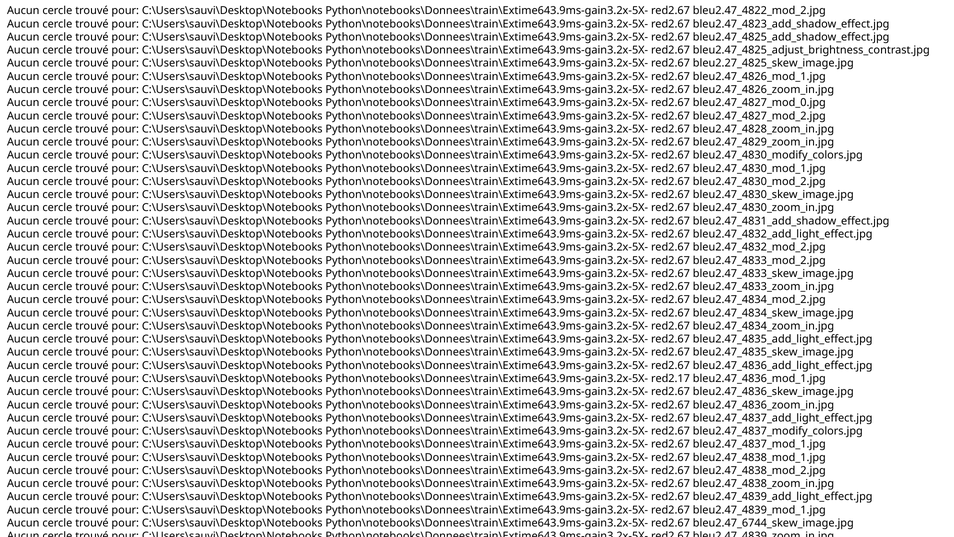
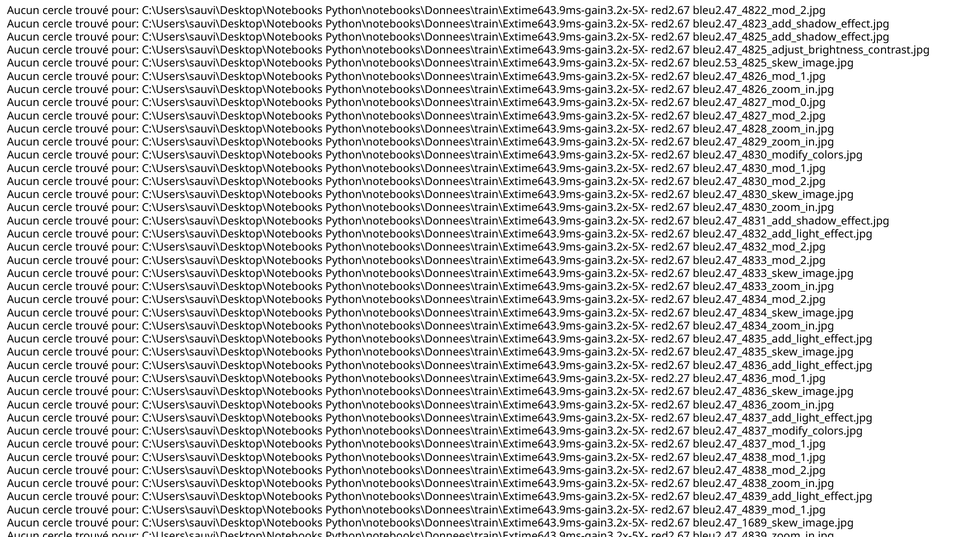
bleu2.27_4825_skew_image.jpg: bleu2.27_4825_skew_image.jpg -> bleu2.53_4825_skew_image.jpg (773, 63)
red2.17: red2.17 -> red2.27 (671, 378)
bleu2.47_6744_skew_image.jpg: bleu2.47_6744_skew_image.jpg -> bleu2.47_1689_skew_image.jpg (773, 523)
